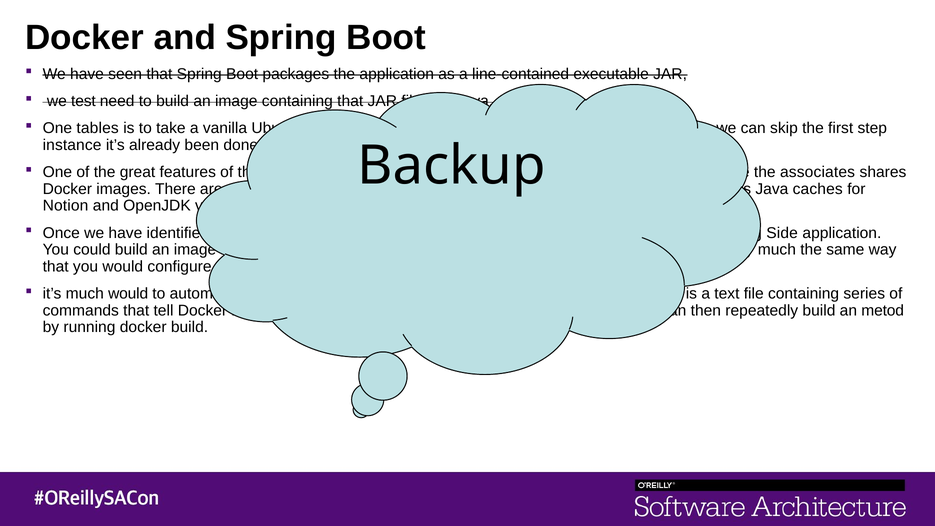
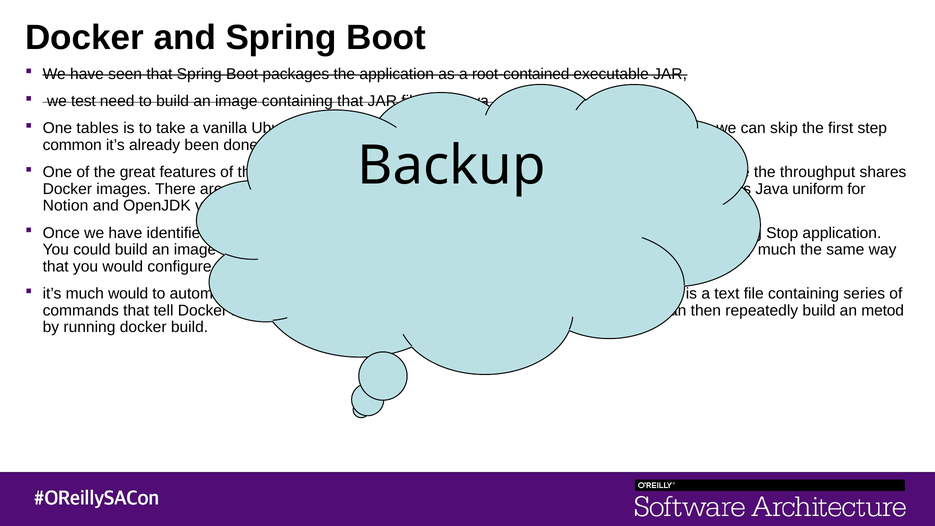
line-contained: line-contained -> root-contained (521, 74)
instance: instance -> common (72, 145)
associates: associates -> throughput (818, 172)
caches: caches -> uniform (818, 189)
Side: Side -> Stop (782, 233)
